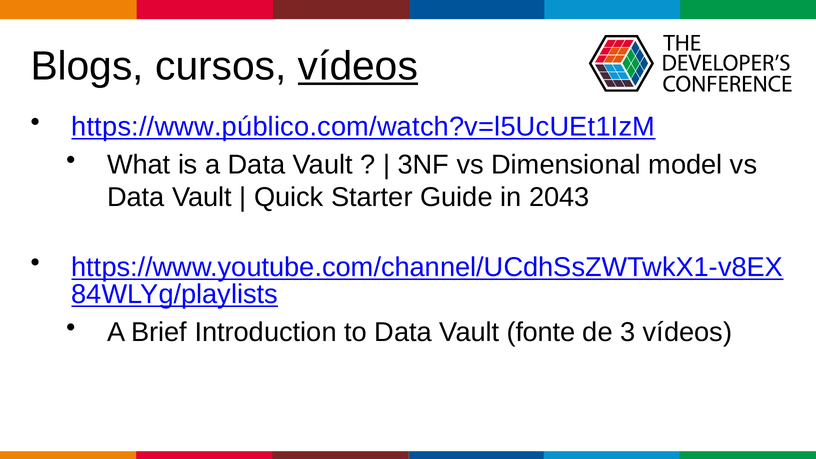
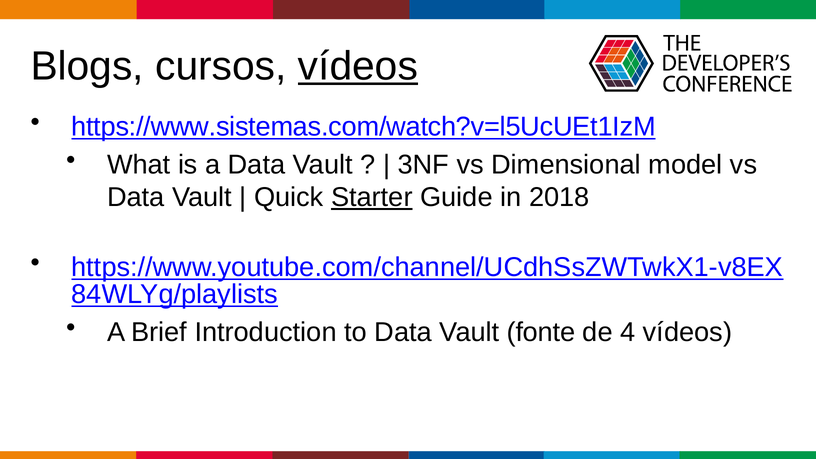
https://www.público.com/watch?v=l5UcUEt1IzM: https://www.público.com/watch?v=l5UcUEt1IzM -> https://www.sistemas.com/watch?v=l5UcUEt1IzM (363, 127)
Starter underline: none -> present (372, 197)
2043: 2043 -> 2018 (559, 197)
3: 3 -> 4 (628, 332)
